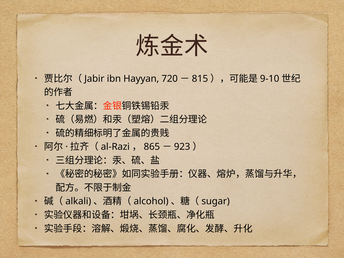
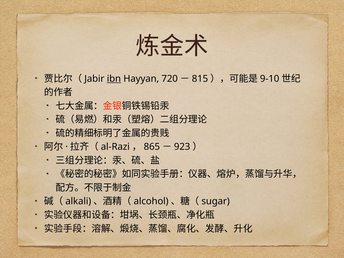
ibn underline: none -> present (114, 79)
